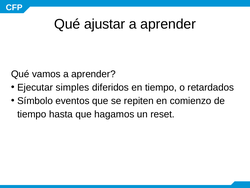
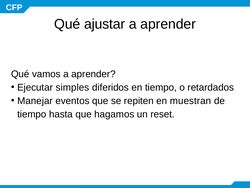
Símbolo: Símbolo -> Manejar (35, 101)
comienzo: comienzo -> muestran (191, 101)
